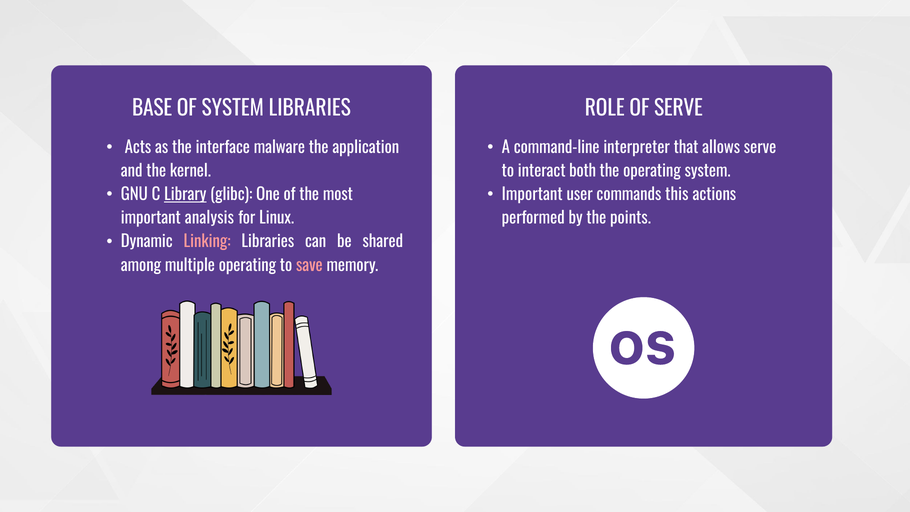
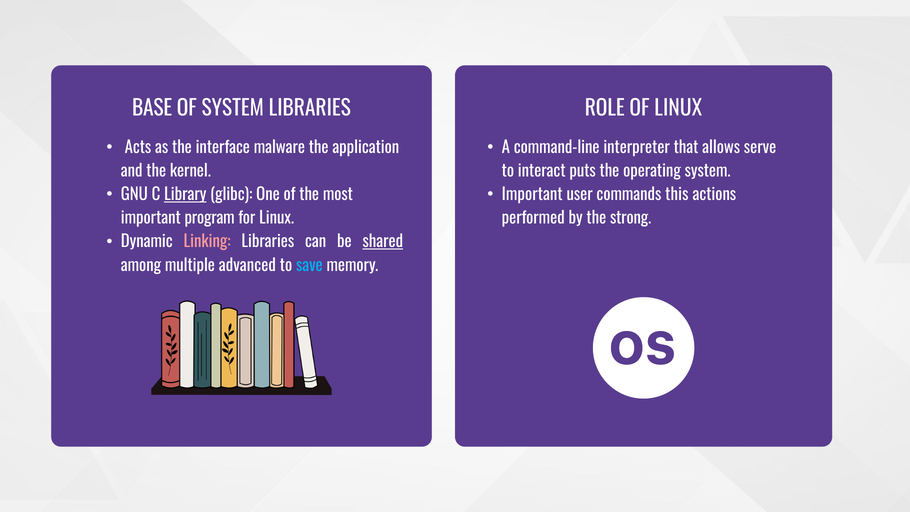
OF SERVE: SERVE -> LINUX (678, 108)
both: both -> puts (583, 171)
analysis: analysis -> program (210, 218)
points: points -> strong (631, 218)
shared underline: none -> present (383, 242)
multiple operating: operating -> advanced (247, 265)
save colour: pink -> light blue (309, 265)
